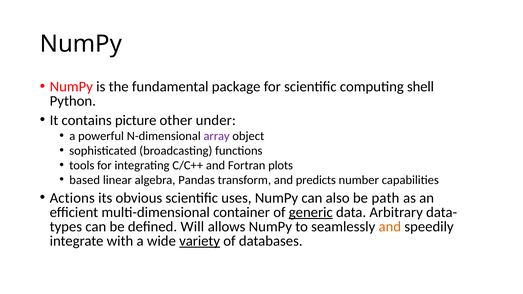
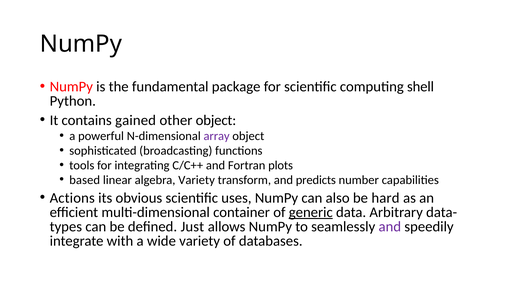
picture: picture -> gained (136, 120)
other under: under -> object (216, 120)
algebra Pandas: Pandas -> Variety (197, 180)
path: path -> hard (385, 198)
Will: Will -> Just (192, 227)
and colour: orange -> purple (390, 227)
variety underline: present -> none (200, 241)
